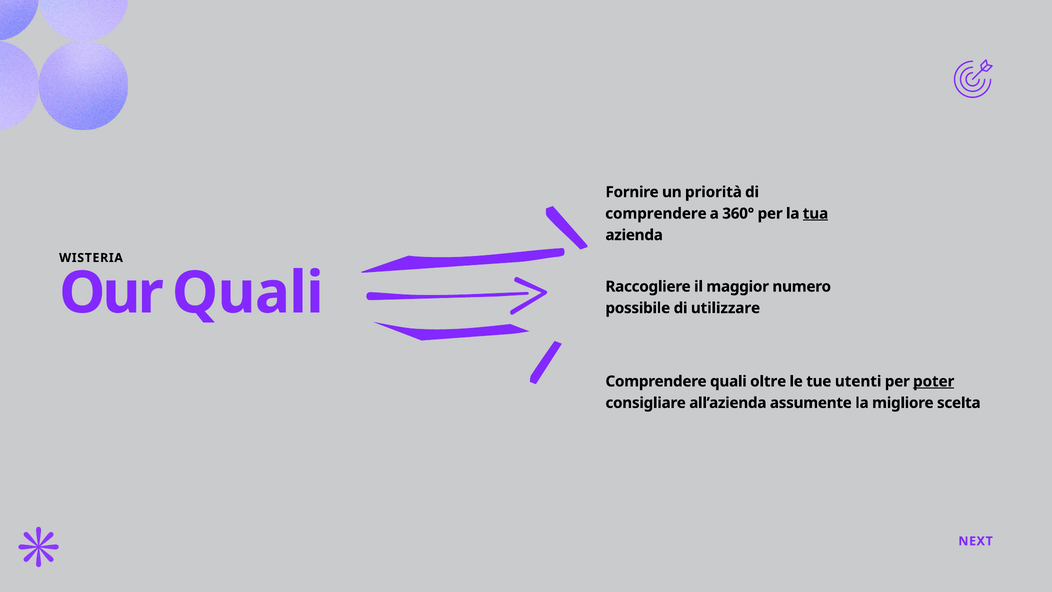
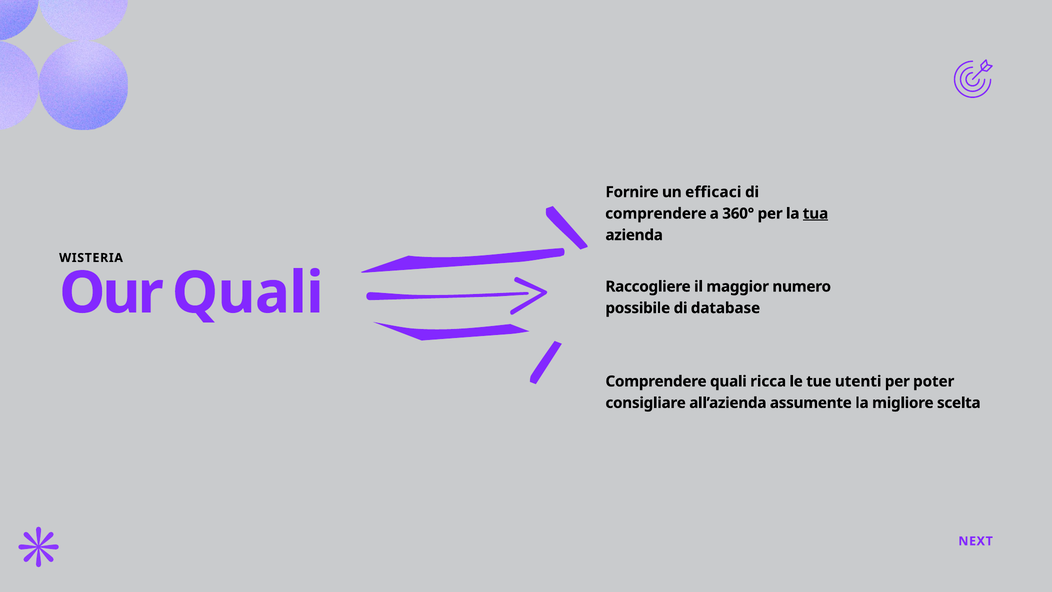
priorità: priorità -> efficaci (713, 192)
utilizzare: utilizzare -> database (725, 308)
oltre: oltre -> ricca (768, 381)
poter underline: present -> none (934, 381)
